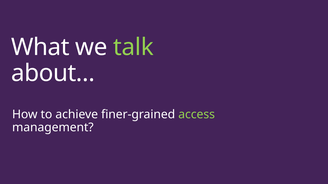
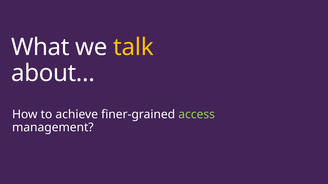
talk colour: light green -> yellow (133, 47)
